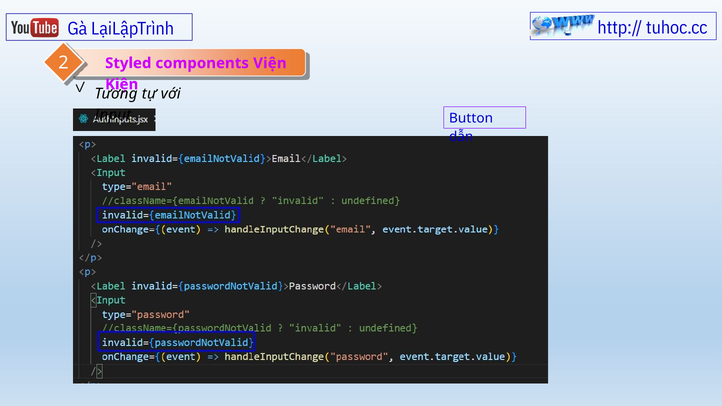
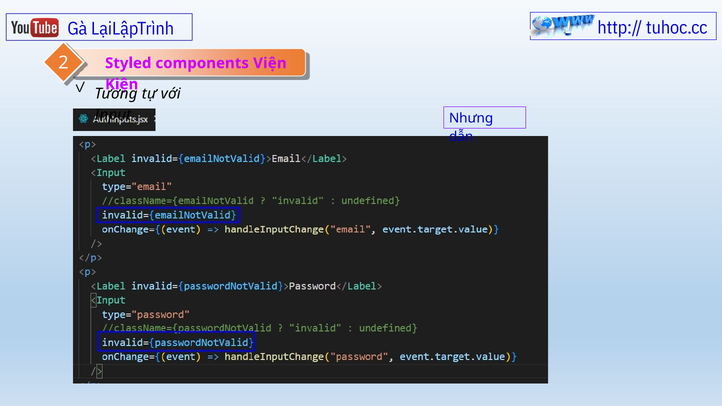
Button: Button -> Nhưng (471, 118)
